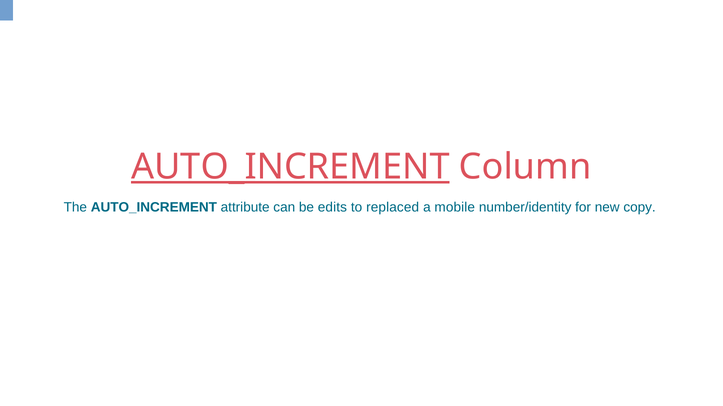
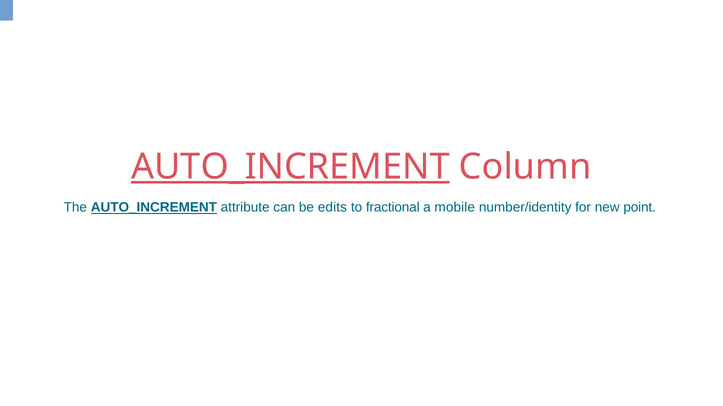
AUTO_INCREMENT underline: none -> present (154, 208)
replaced: replaced -> fractional (393, 208)
copy: copy -> point (640, 208)
